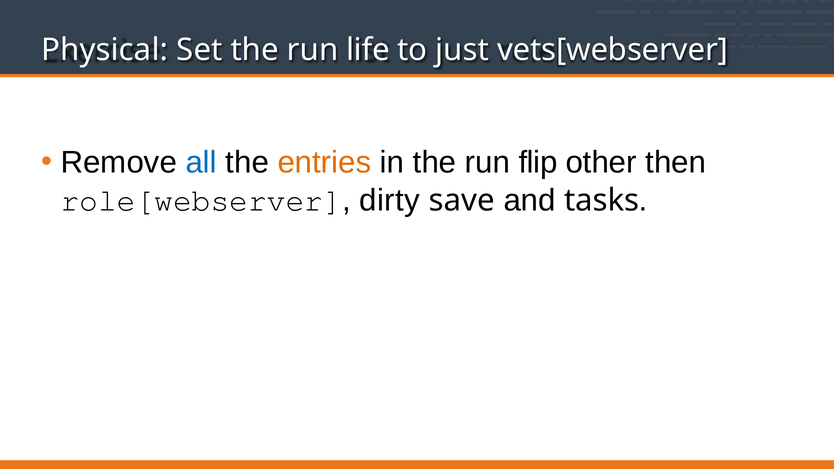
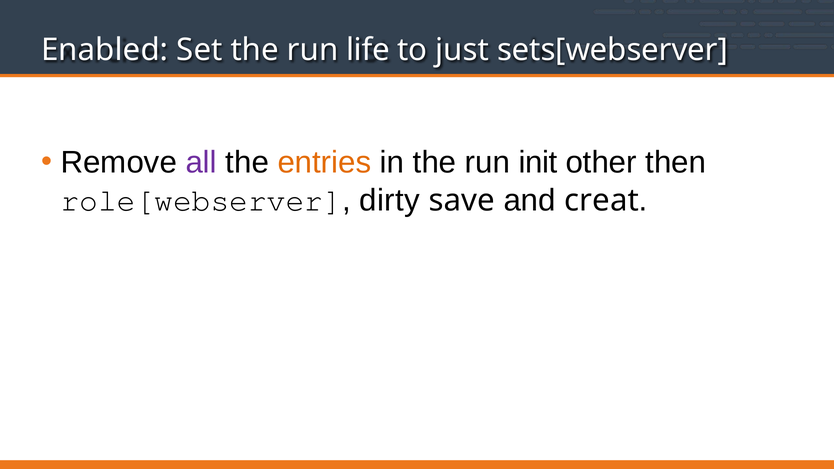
Physical: Physical -> Enabled (105, 50)
vets[webserver: vets[webserver -> sets[webserver (613, 50)
all colour: blue -> purple (201, 163)
flip: flip -> init (538, 163)
tasks: tasks -> creat (602, 200)
